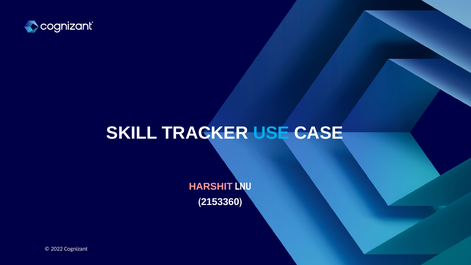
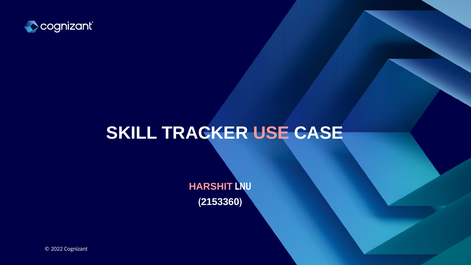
USE colour: light blue -> pink (271, 133)
